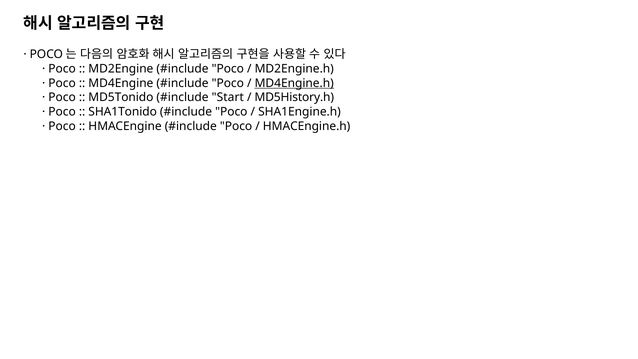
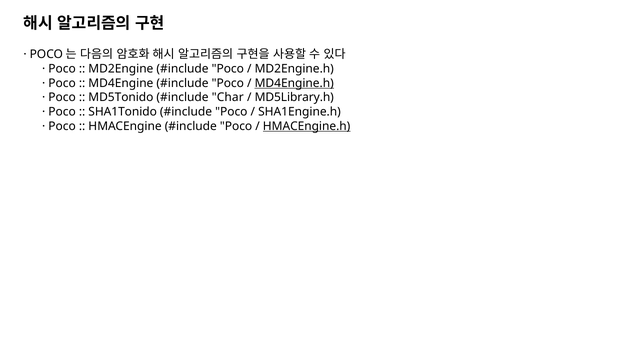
Start: Start -> Char (228, 97)
MD5History.h: MD5History.h -> MD5Library.h (294, 97)
HMACEngine.h underline: none -> present (307, 126)
